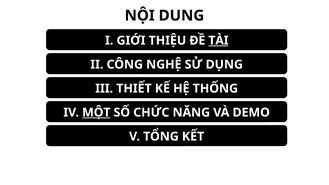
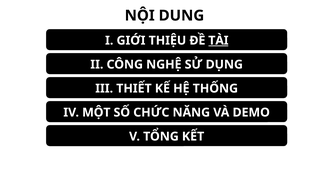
MỘT underline: present -> none (96, 113)
